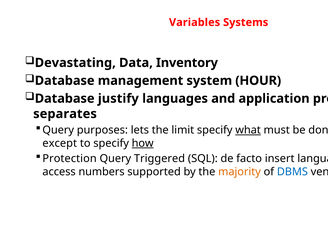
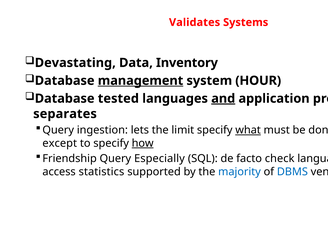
Variables: Variables -> Validates (195, 22)
management underline: none -> present (141, 81)
justify: justify -> tested (118, 99)
and underline: none -> present (223, 99)
purposes: purposes -> ingestion (102, 130)
Protection: Protection -> Friendship (70, 159)
Triggered: Triggered -> Especially (159, 159)
insert: insert -> check (280, 159)
numbers: numbers -> statistics (101, 172)
majority colour: orange -> blue (239, 172)
